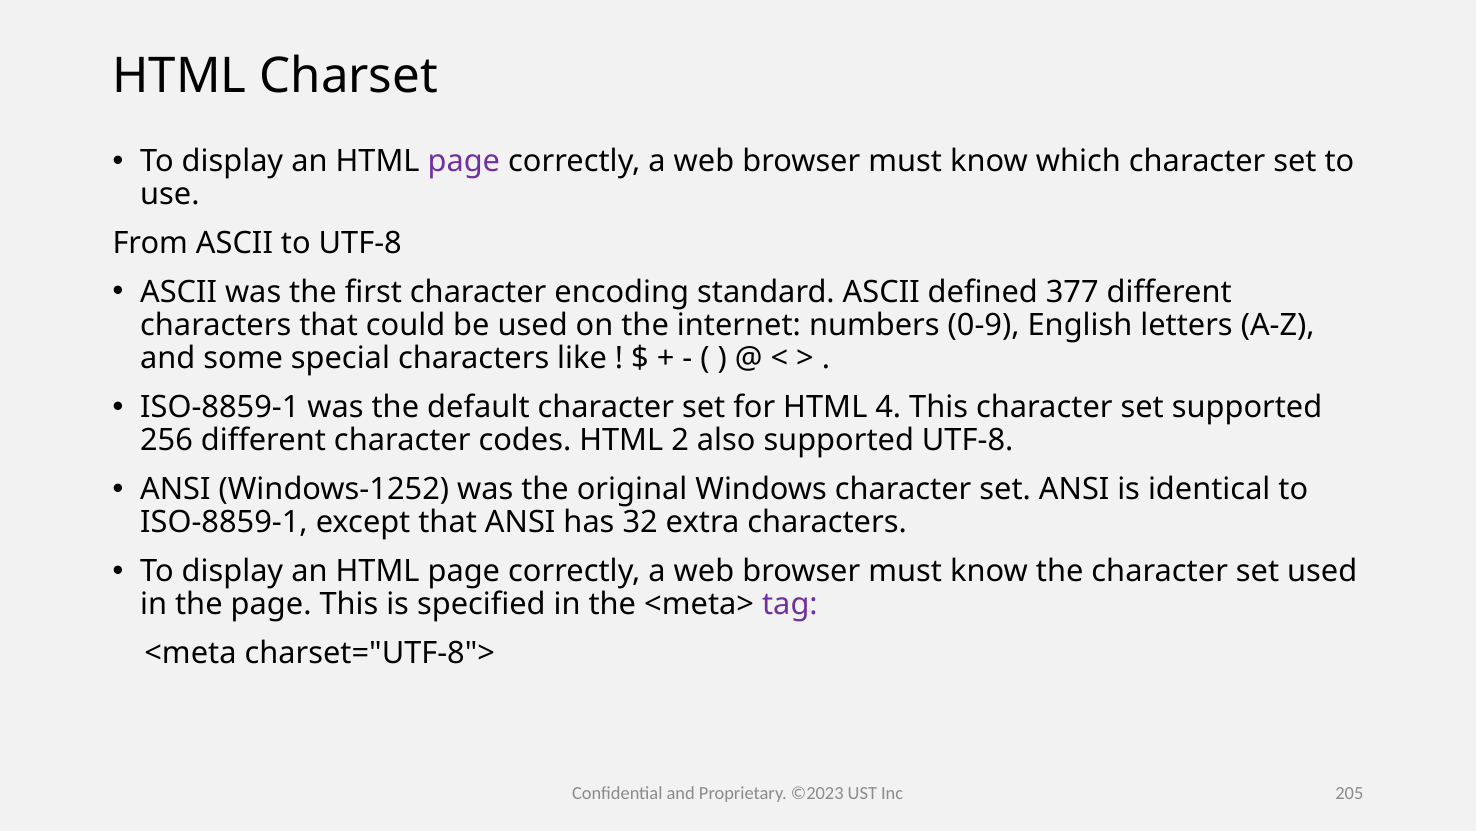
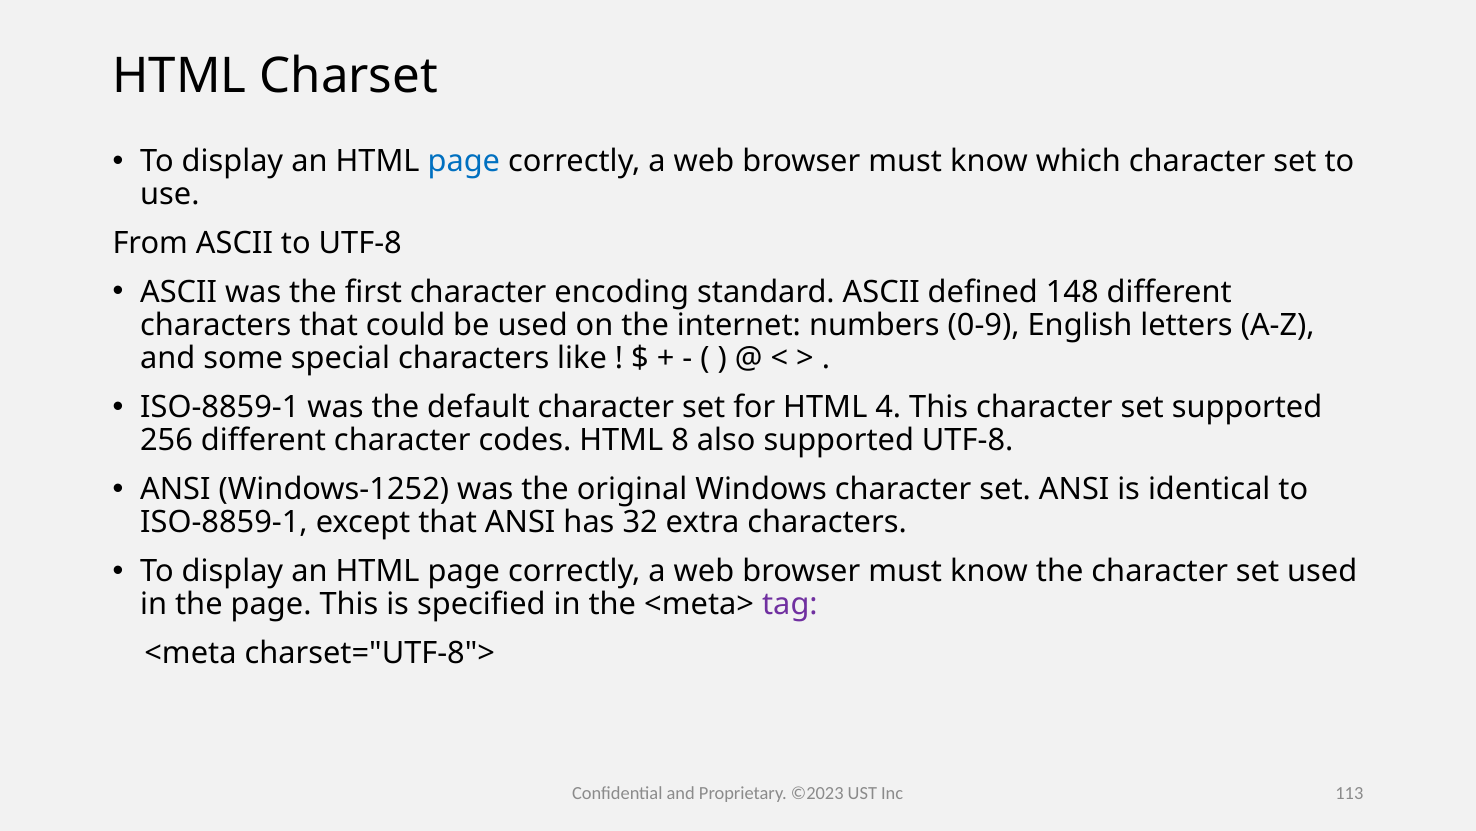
page colour: purple -> blue (464, 161)
377: 377 -> 148 (1072, 292)
2: 2 -> 8 (680, 440)
205: 205 -> 113 (1349, 793)
